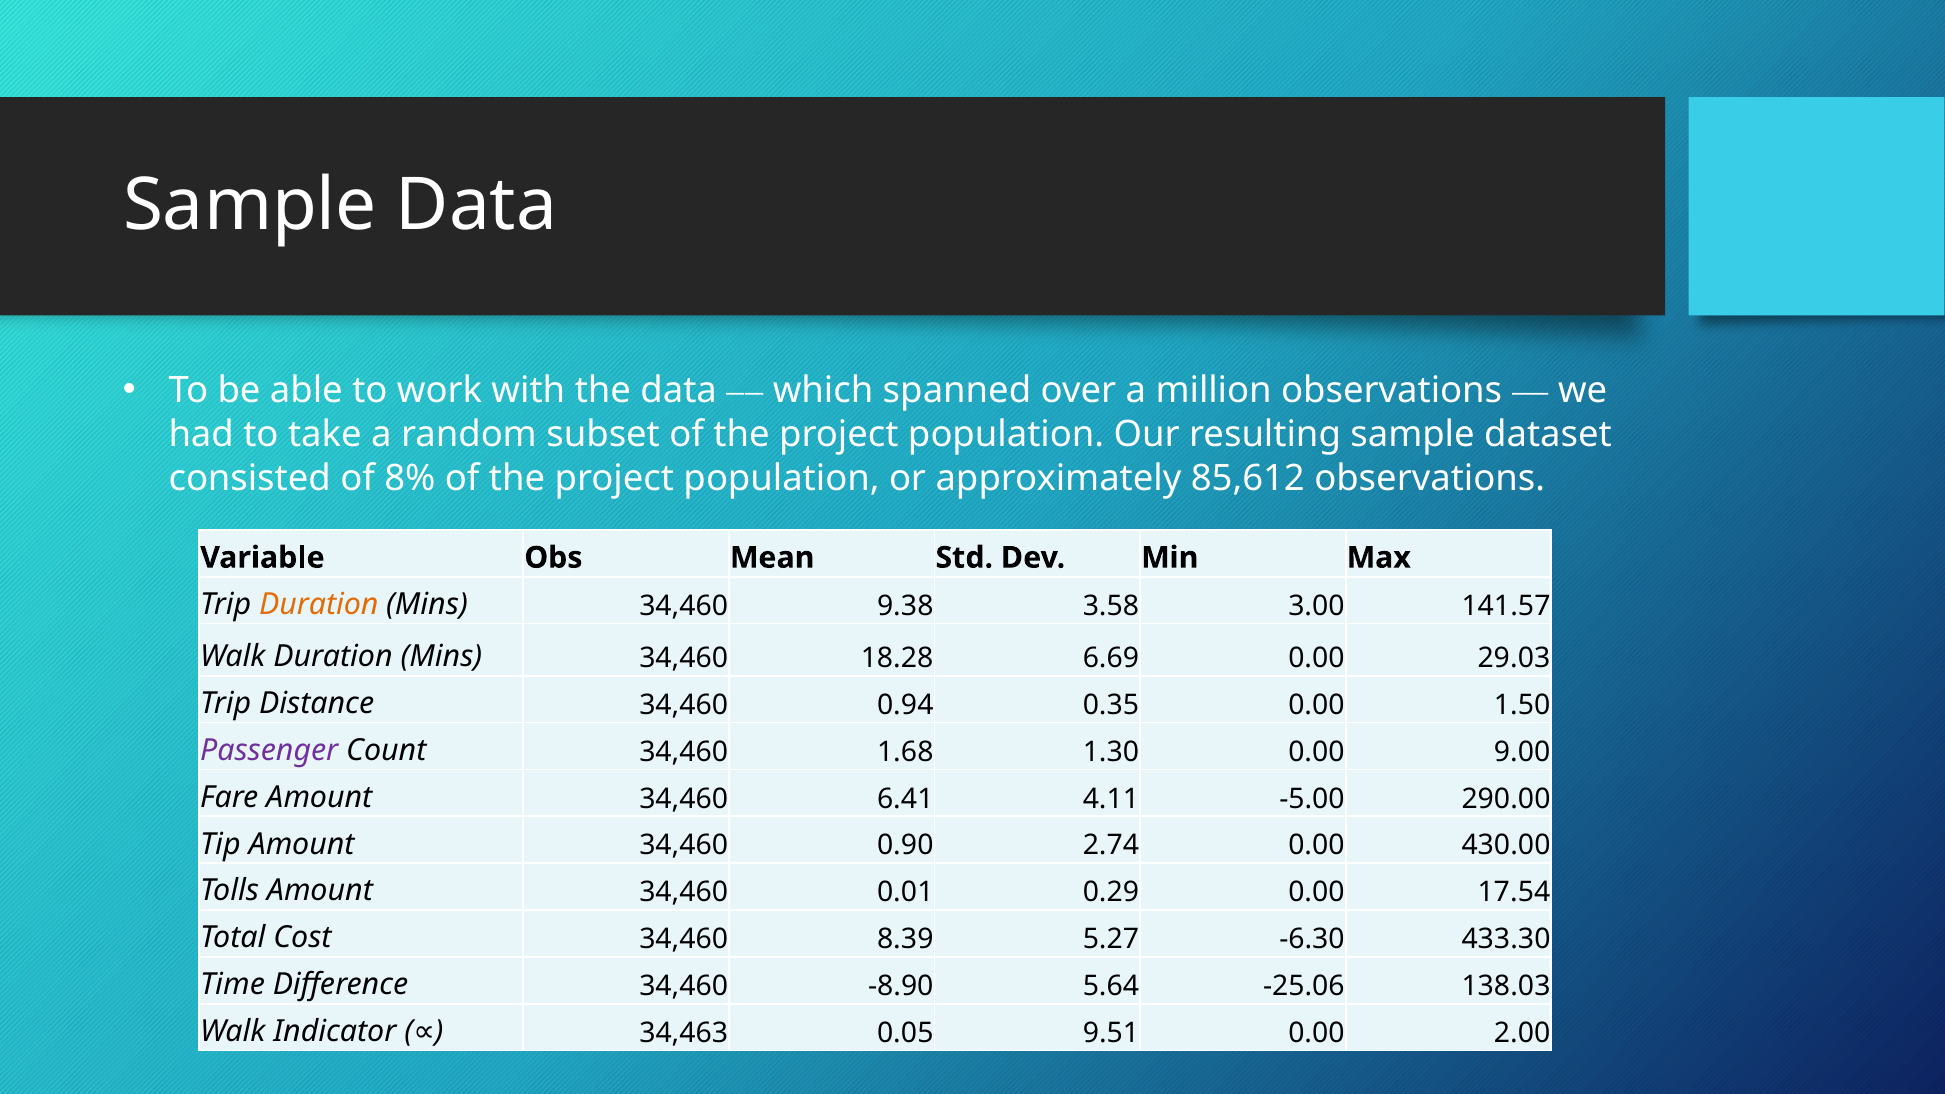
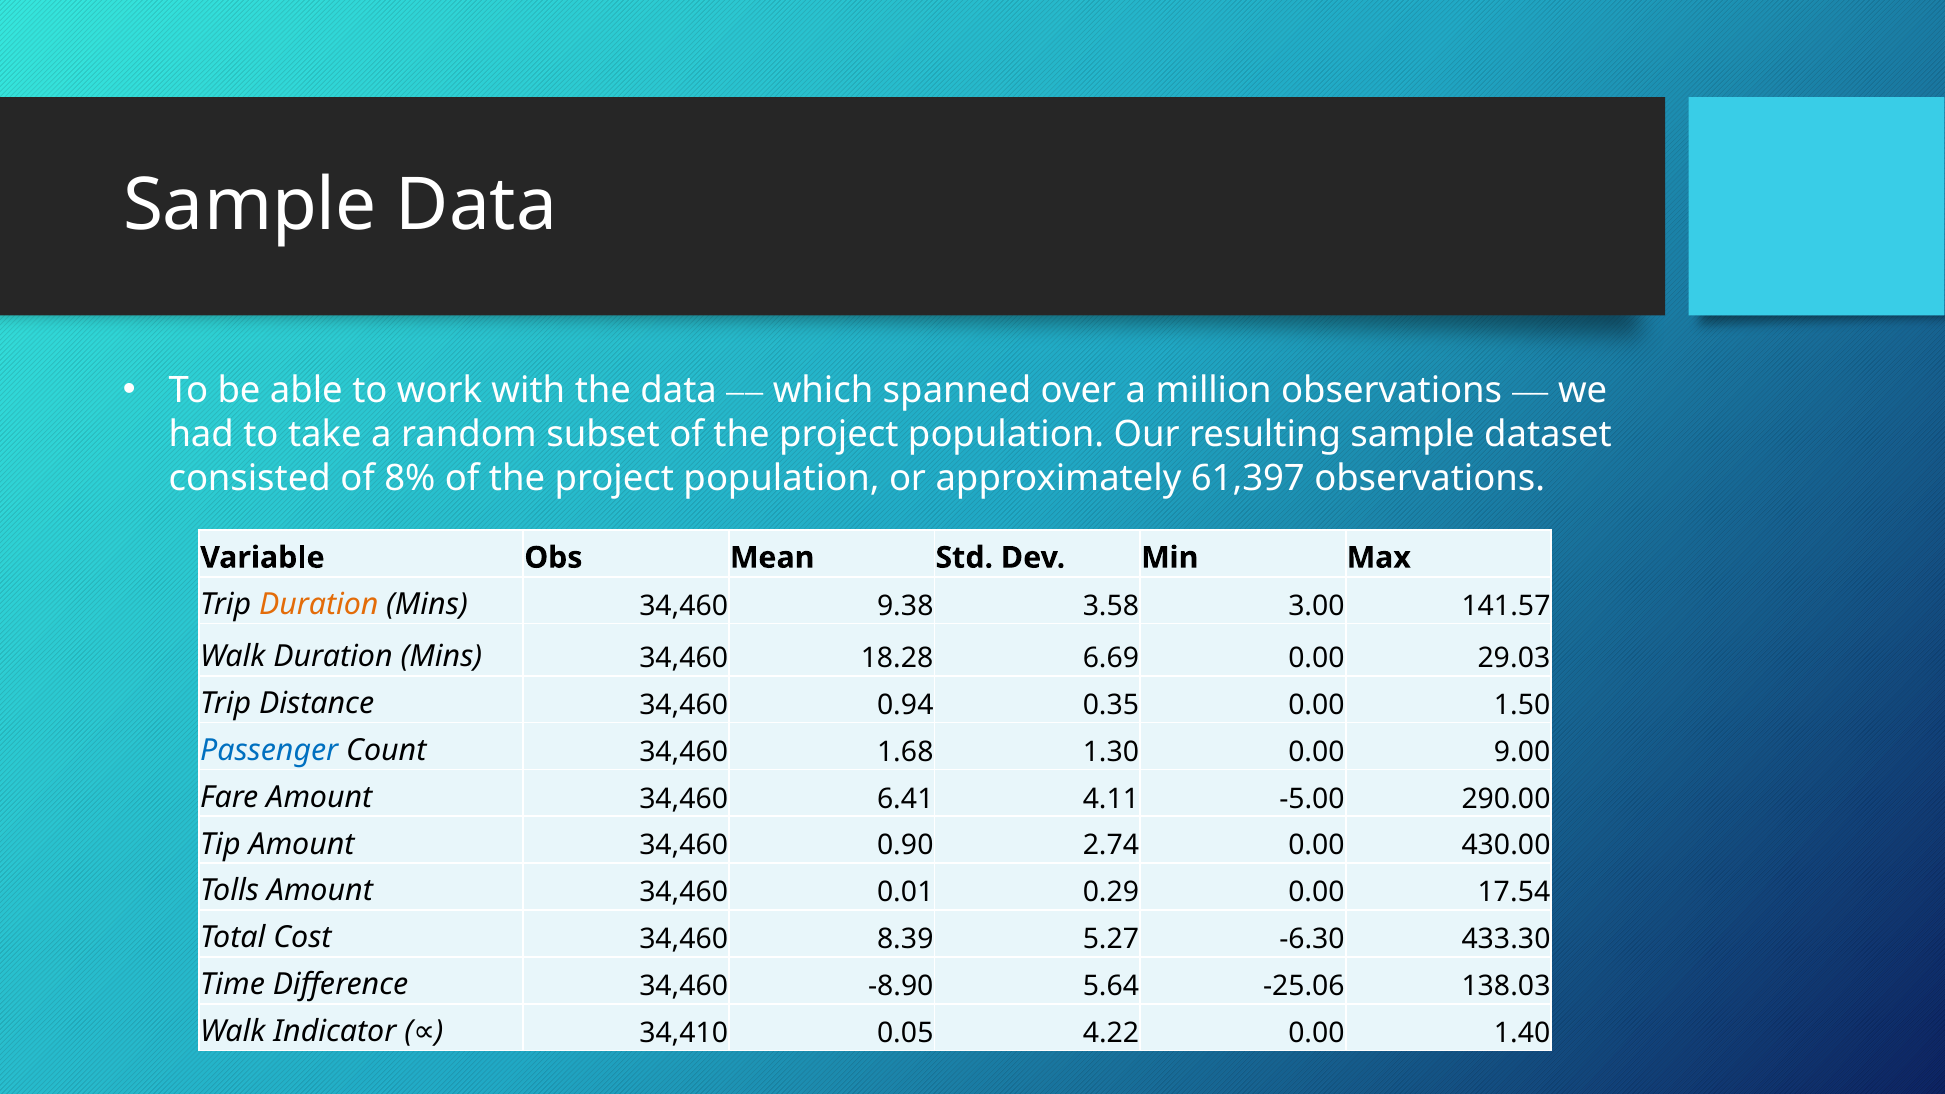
85,612: 85,612 -> 61,397 (1248, 478)
Passenger colour: purple -> blue (269, 750)
34,463: 34,463 -> 34,410 (684, 1033)
9.51: 9.51 -> 4.22 (1111, 1033)
2.00: 2.00 -> 1.40 (1522, 1033)
